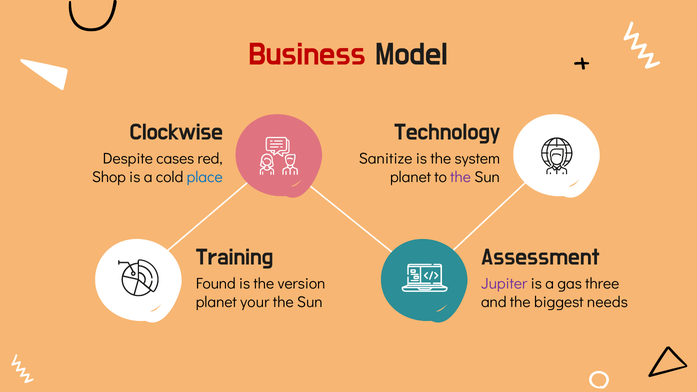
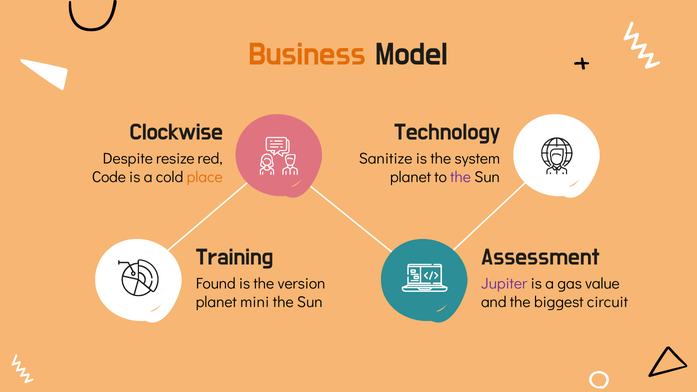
Business colour: red -> orange (307, 54)
cases: cases -> resize (175, 159)
Shop: Shop -> Code (109, 177)
place colour: blue -> orange (205, 177)
three: three -> value (602, 284)
your: your -> mini (255, 302)
needs: needs -> circuit (608, 302)
